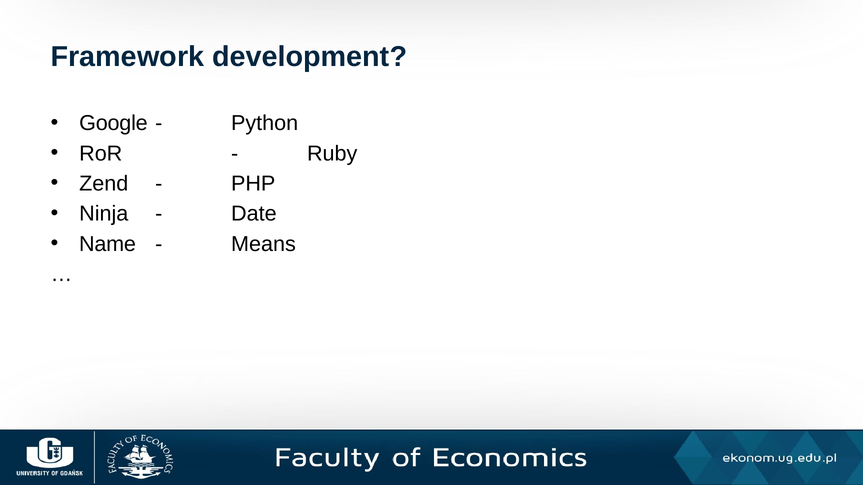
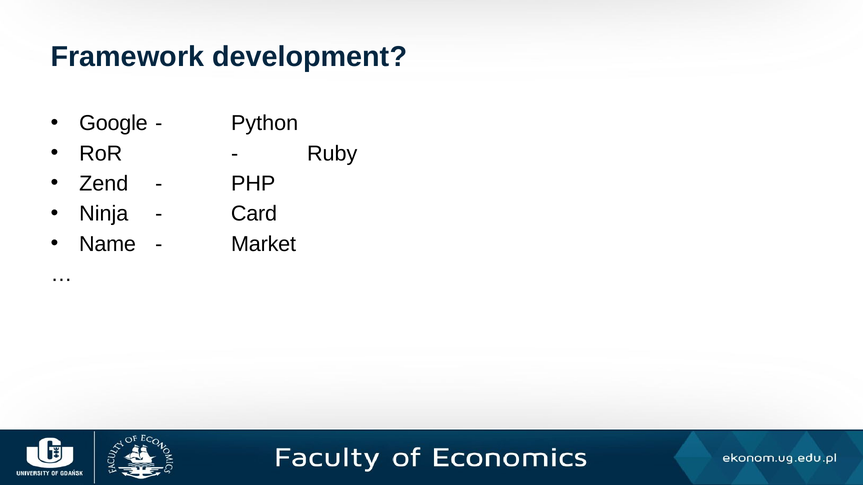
Date: Date -> Card (254, 214)
Means: Means -> Market (264, 244)
